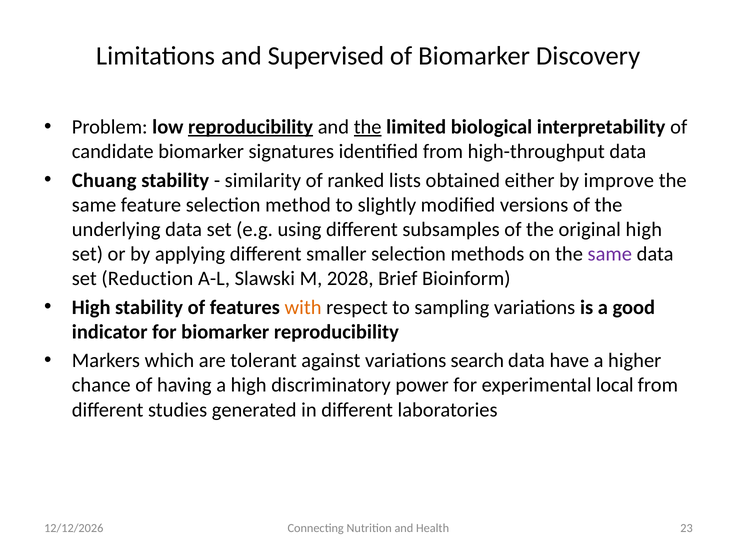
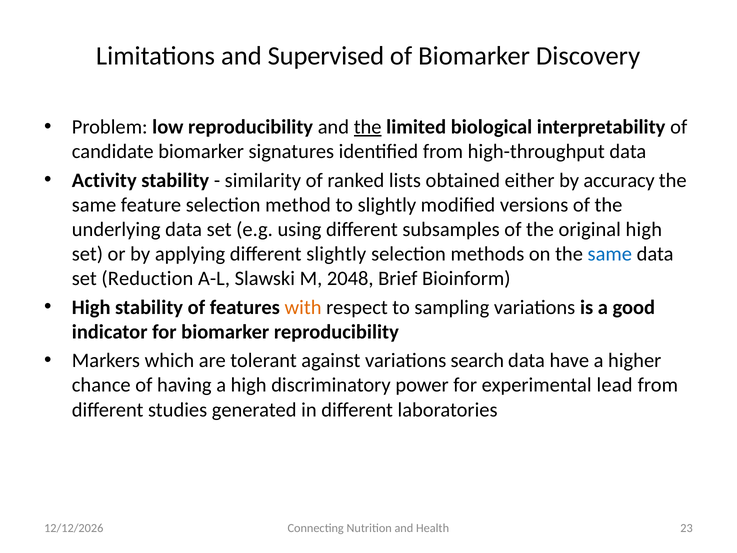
reproducibility underline: present -> none (251, 127)
Chuang: Chuang -> Activity (104, 180)
improve: improve -> accuracy (619, 180)
different smaller: smaller -> slightly (336, 254)
same colour: purple -> blue (610, 254)
2028: 2028 -> 2048 (350, 278)
local: local -> lead (615, 385)
